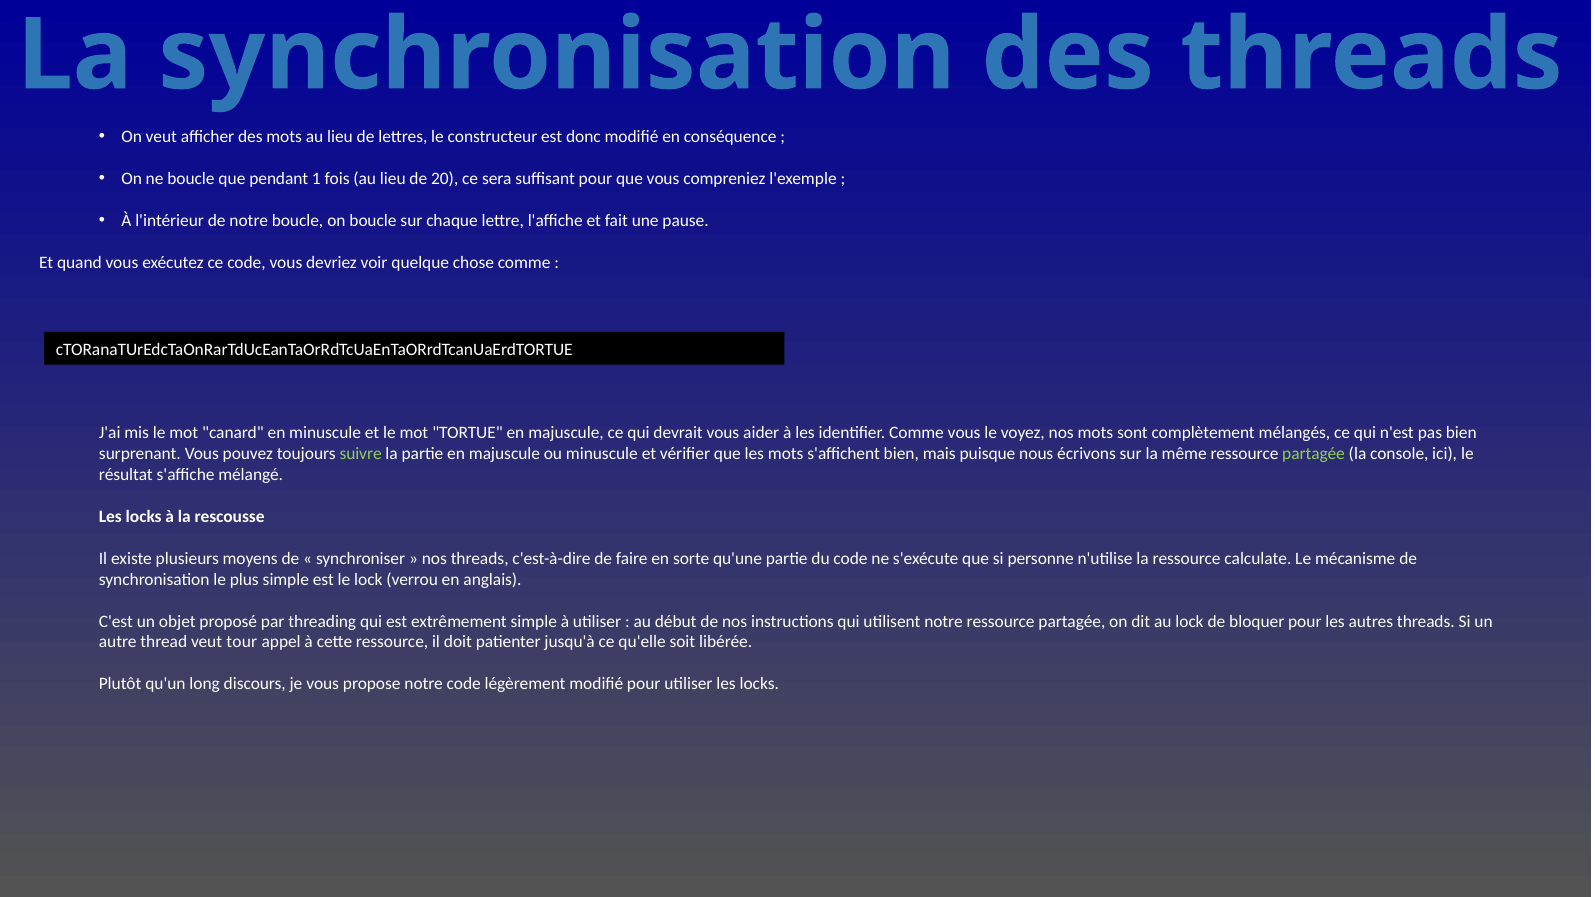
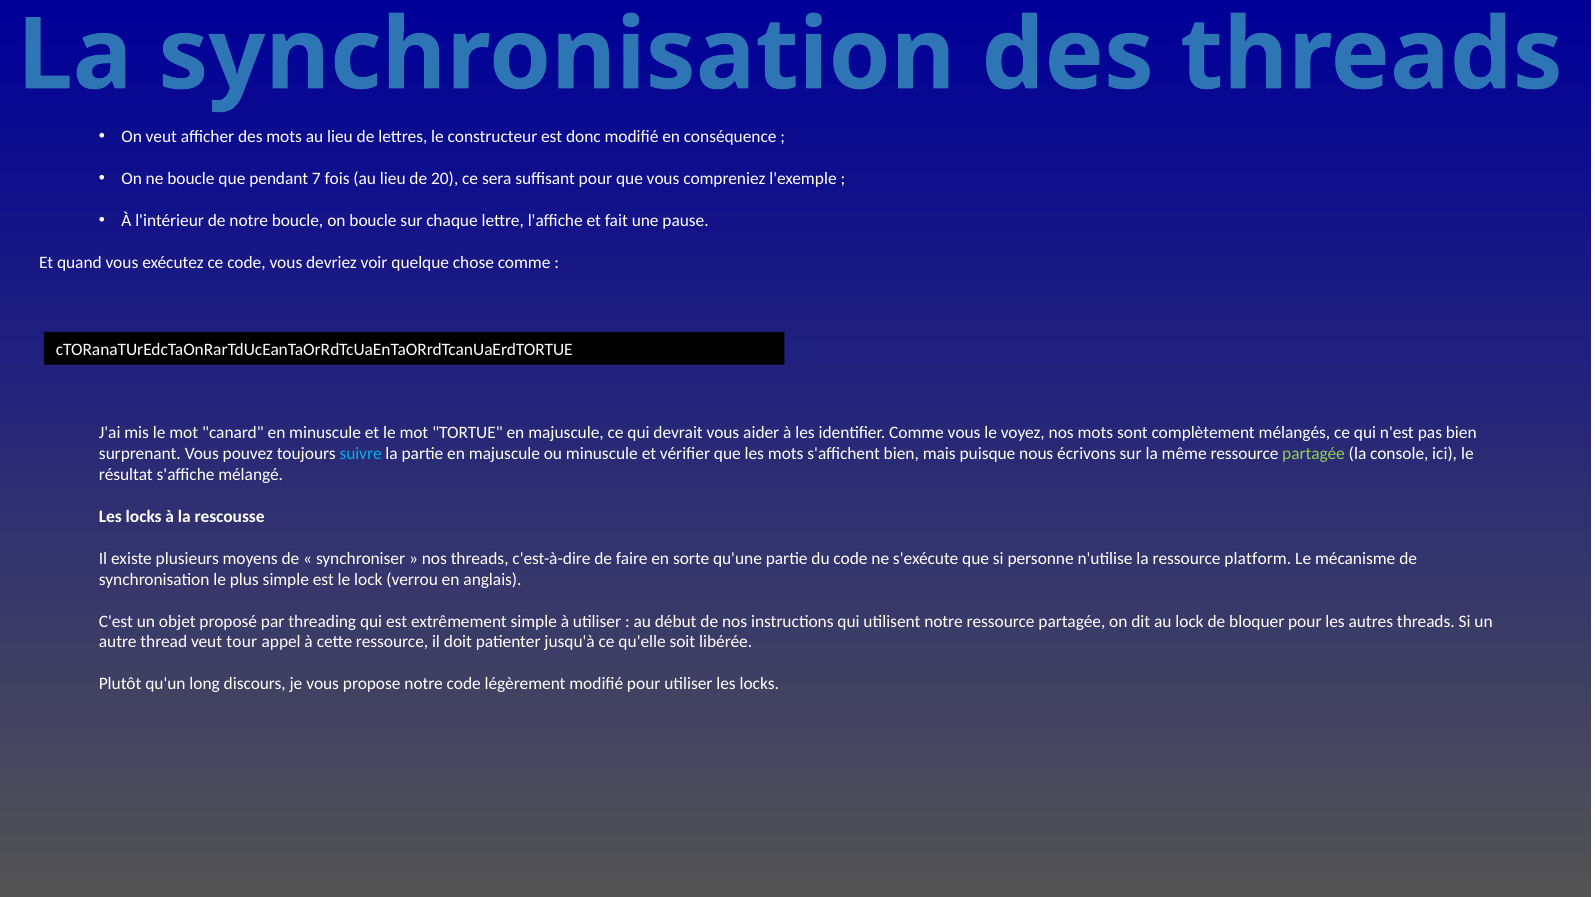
1: 1 -> 7 (316, 179)
suivre colour: light green -> light blue (361, 454)
calculate: calculate -> platform (1258, 559)
